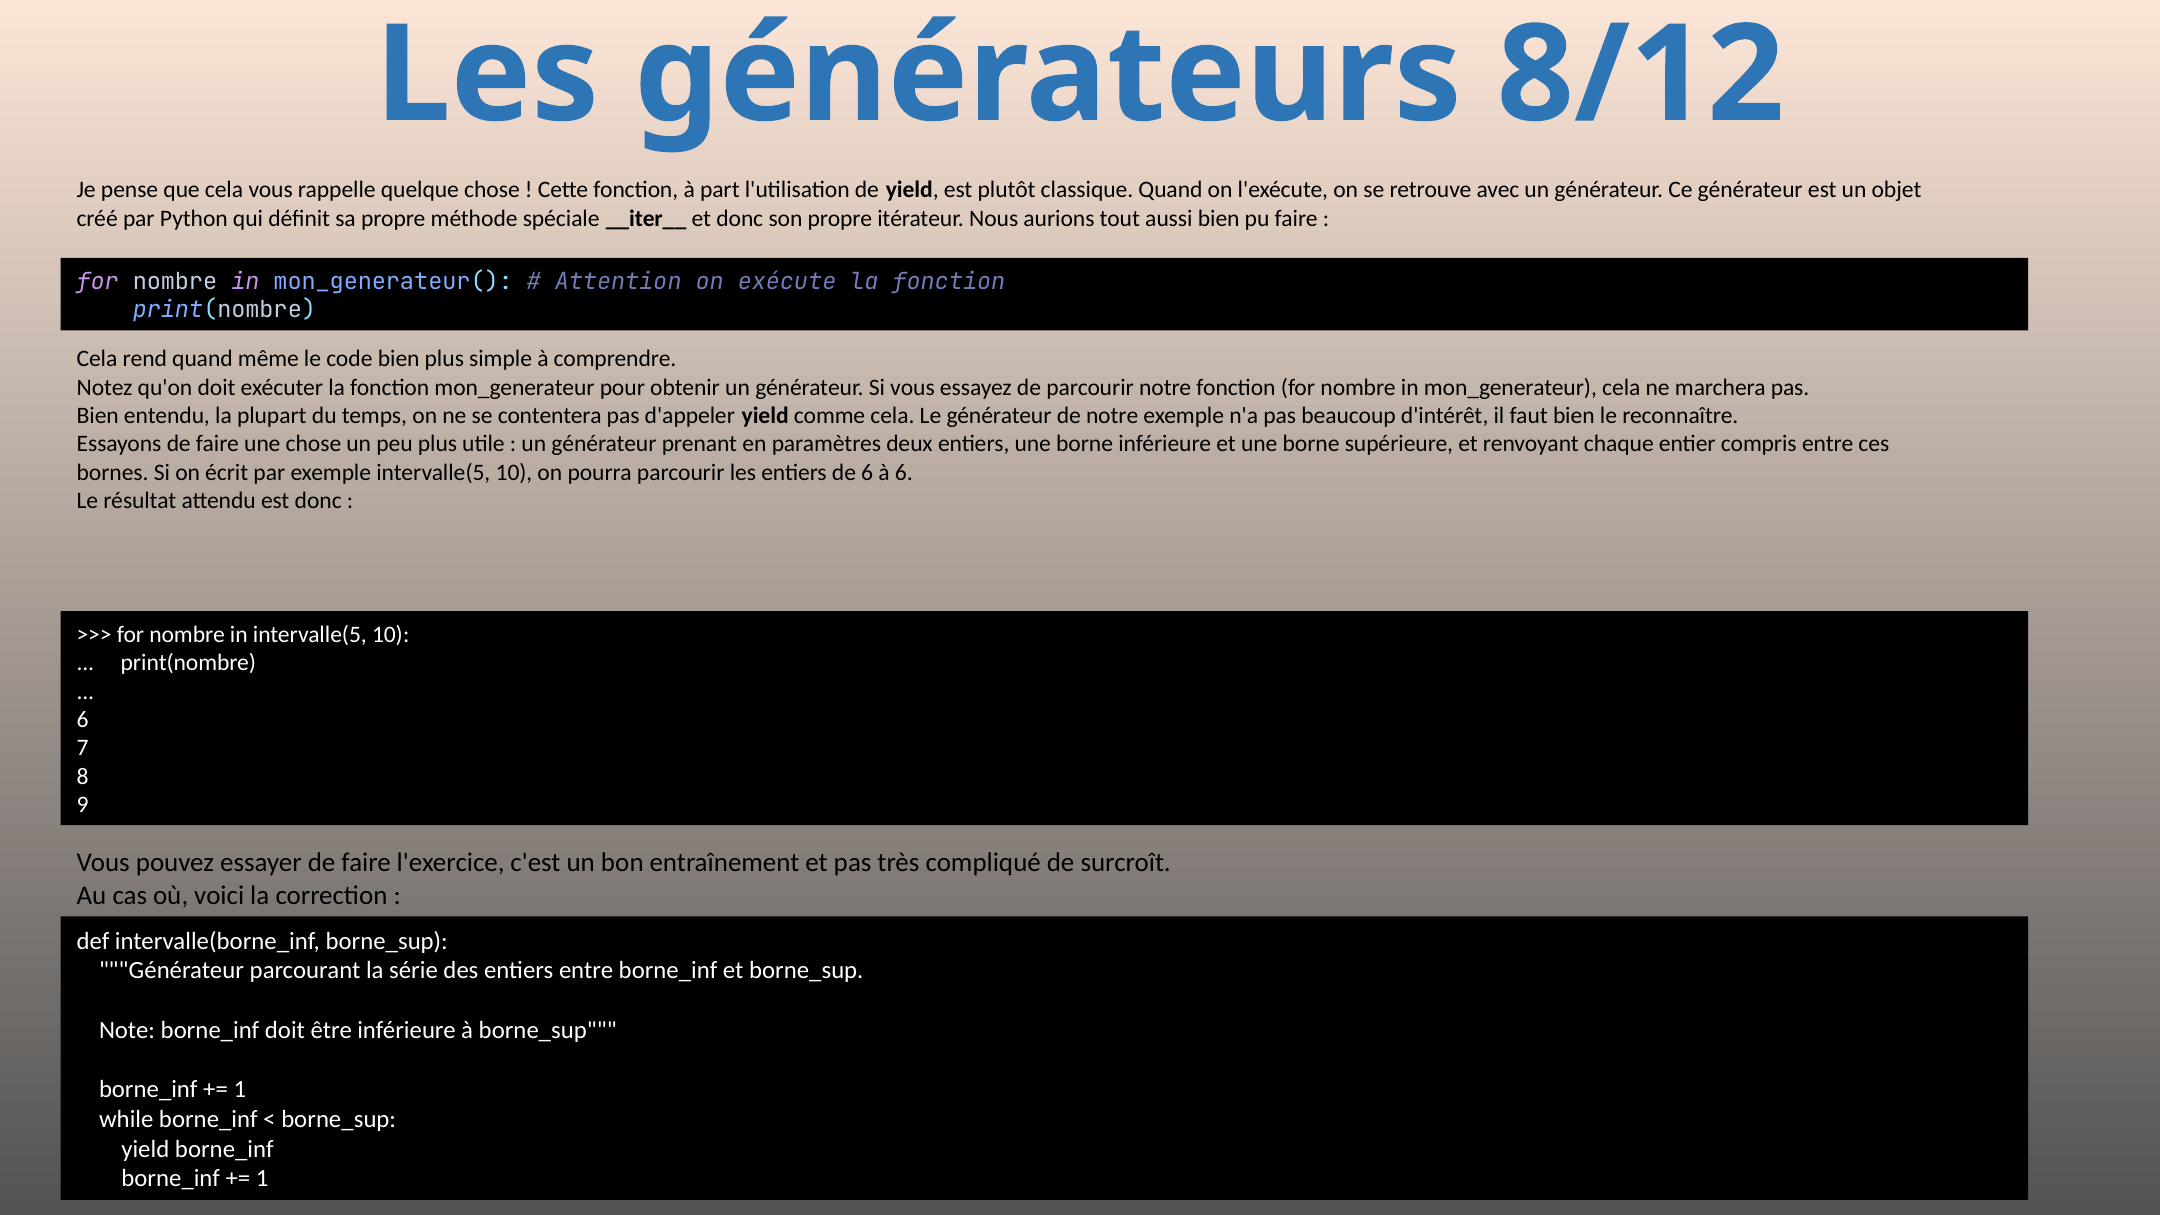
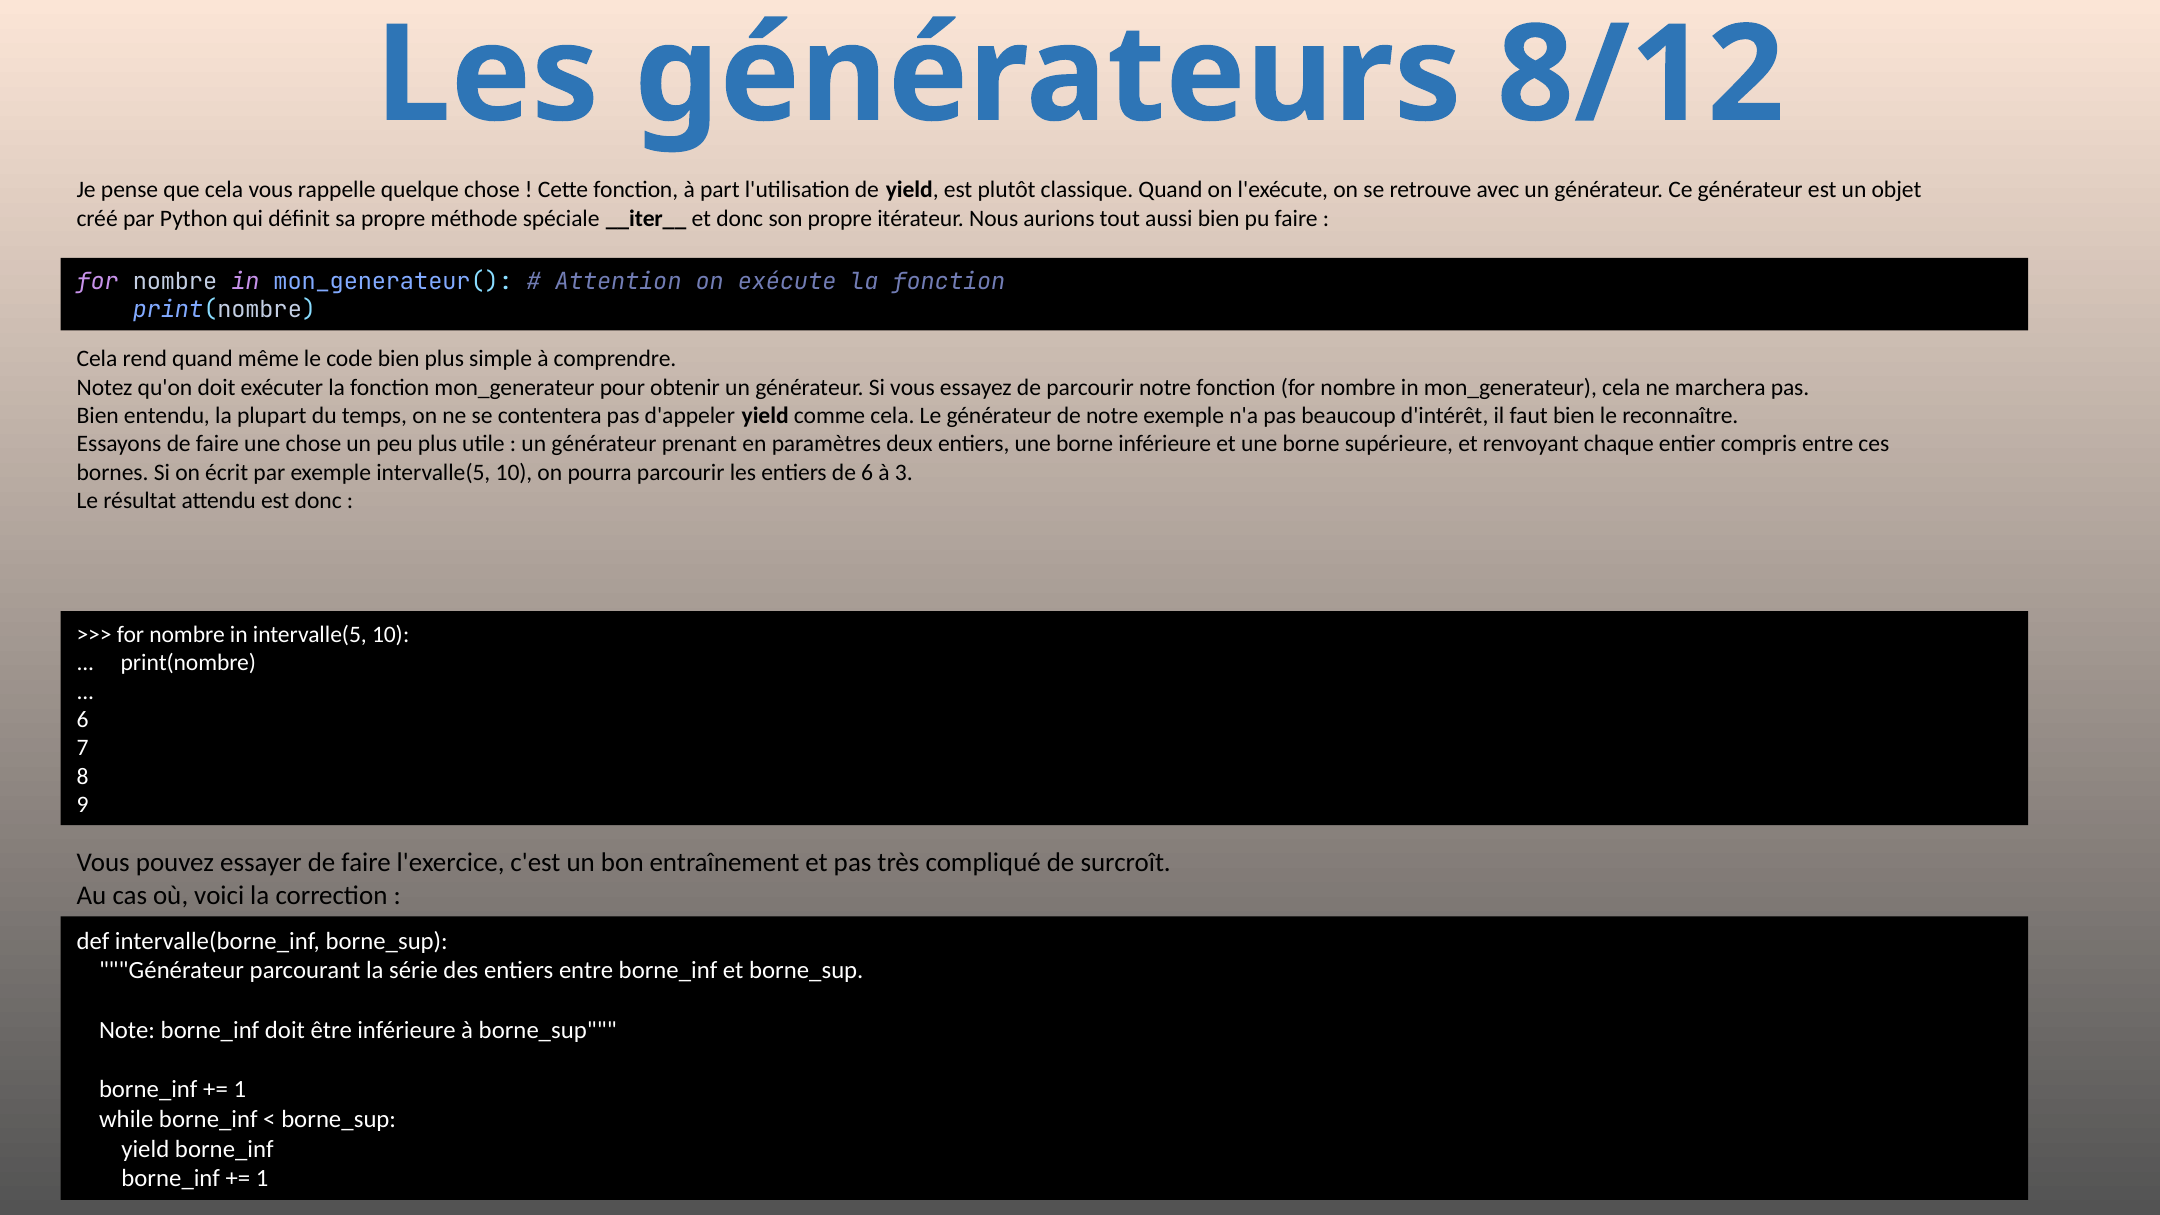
à 6: 6 -> 3 (904, 472)
